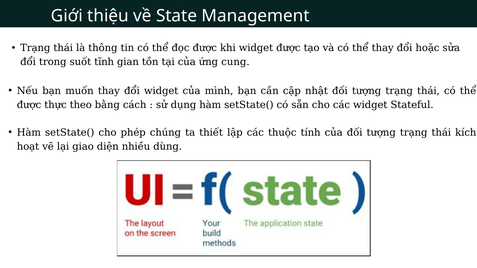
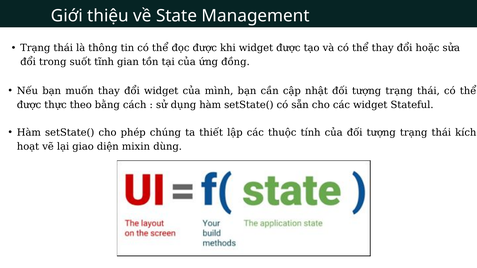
cung: cung -> đồng (235, 62)
nhiều: nhiều -> mixin (136, 147)
